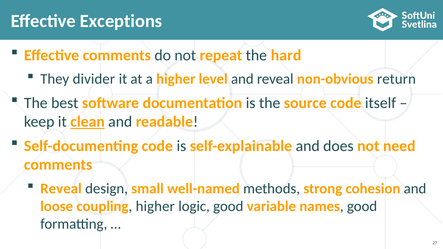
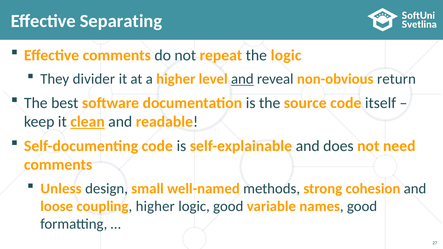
Exceptions: Exceptions -> Separating (121, 21)
the hard: hard -> logic (286, 55)
and underline: none -> present (242, 79)
Reveal: Reveal -> Unless (61, 189)
